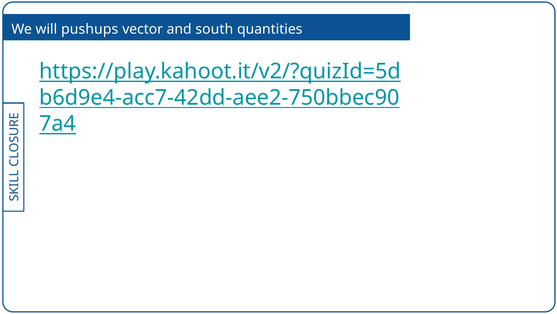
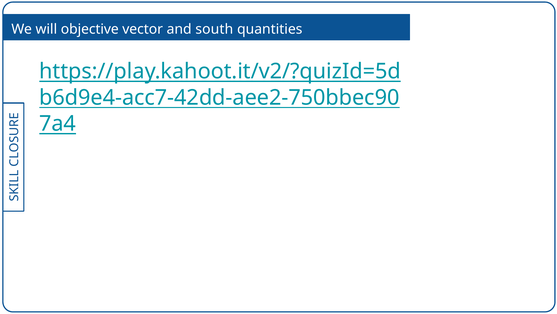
pushups: pushups -> objective (90, 29)
